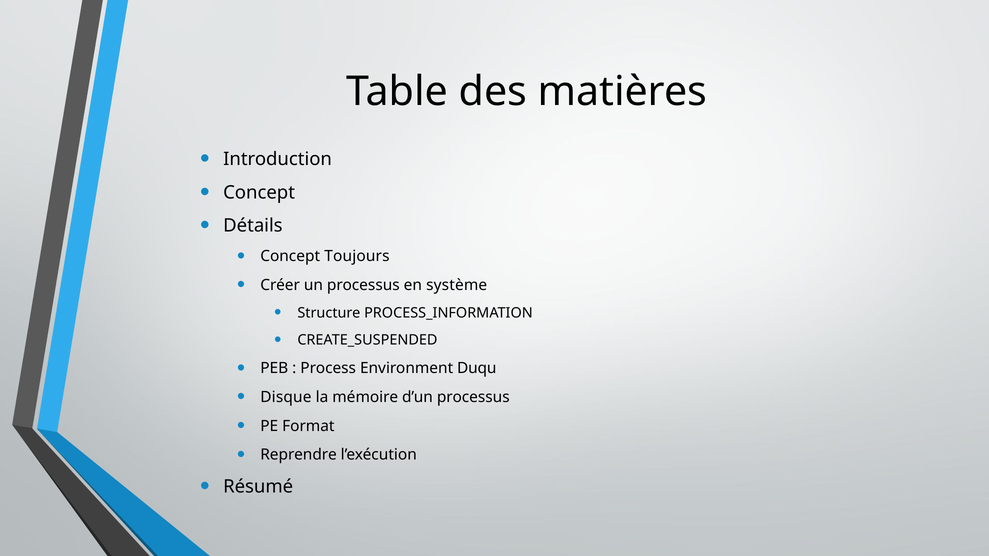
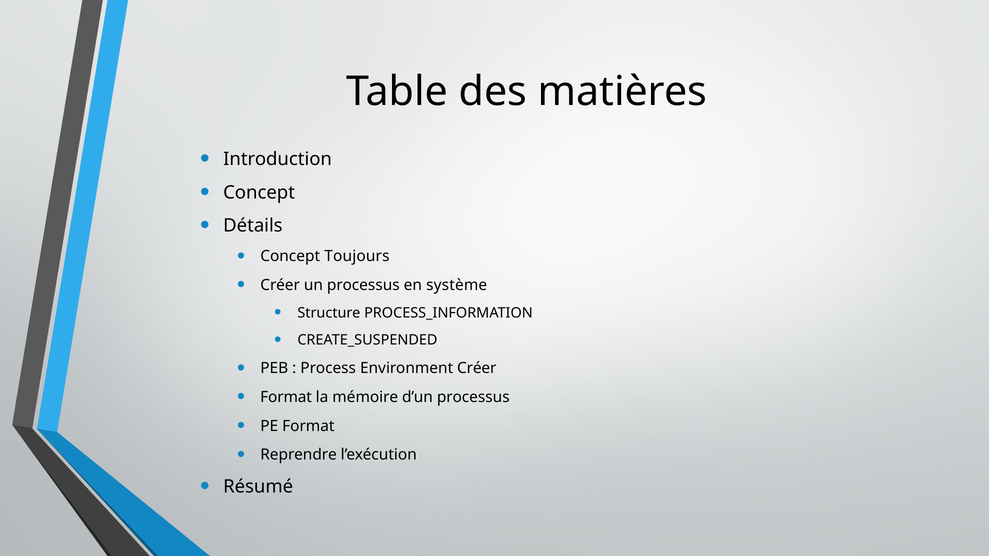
Environment Duqu: Duqu -> Créer (477, 369)
Disque: Disque -> Format (286, 397)
